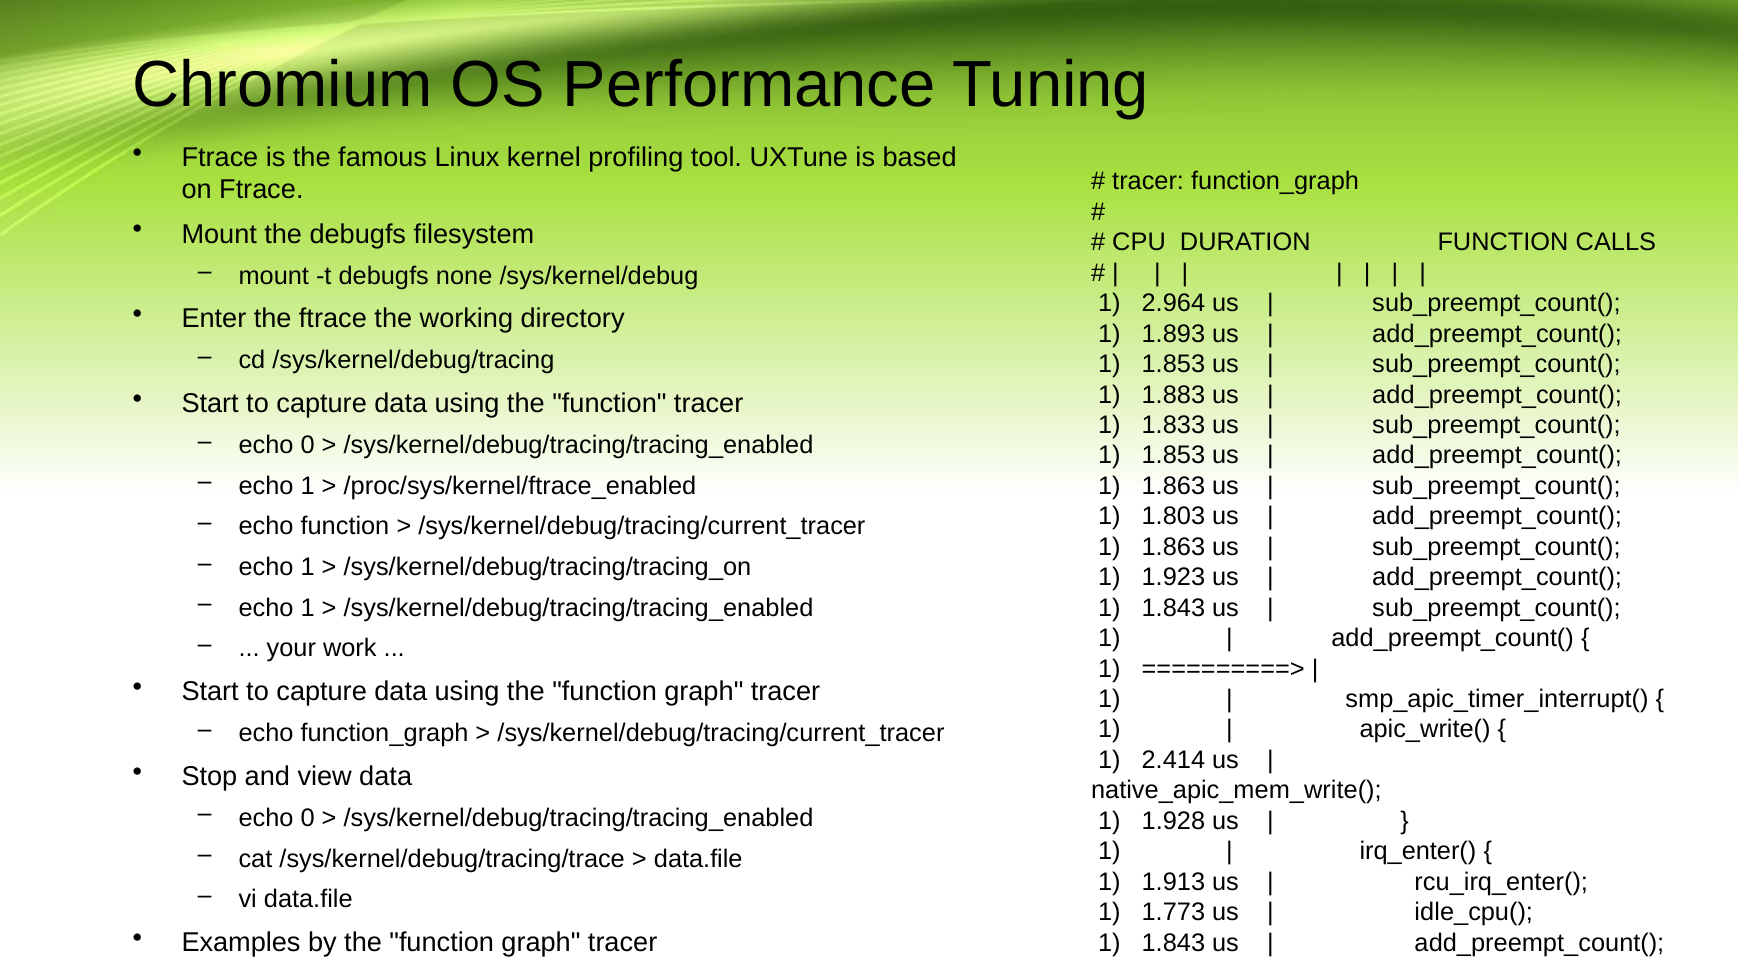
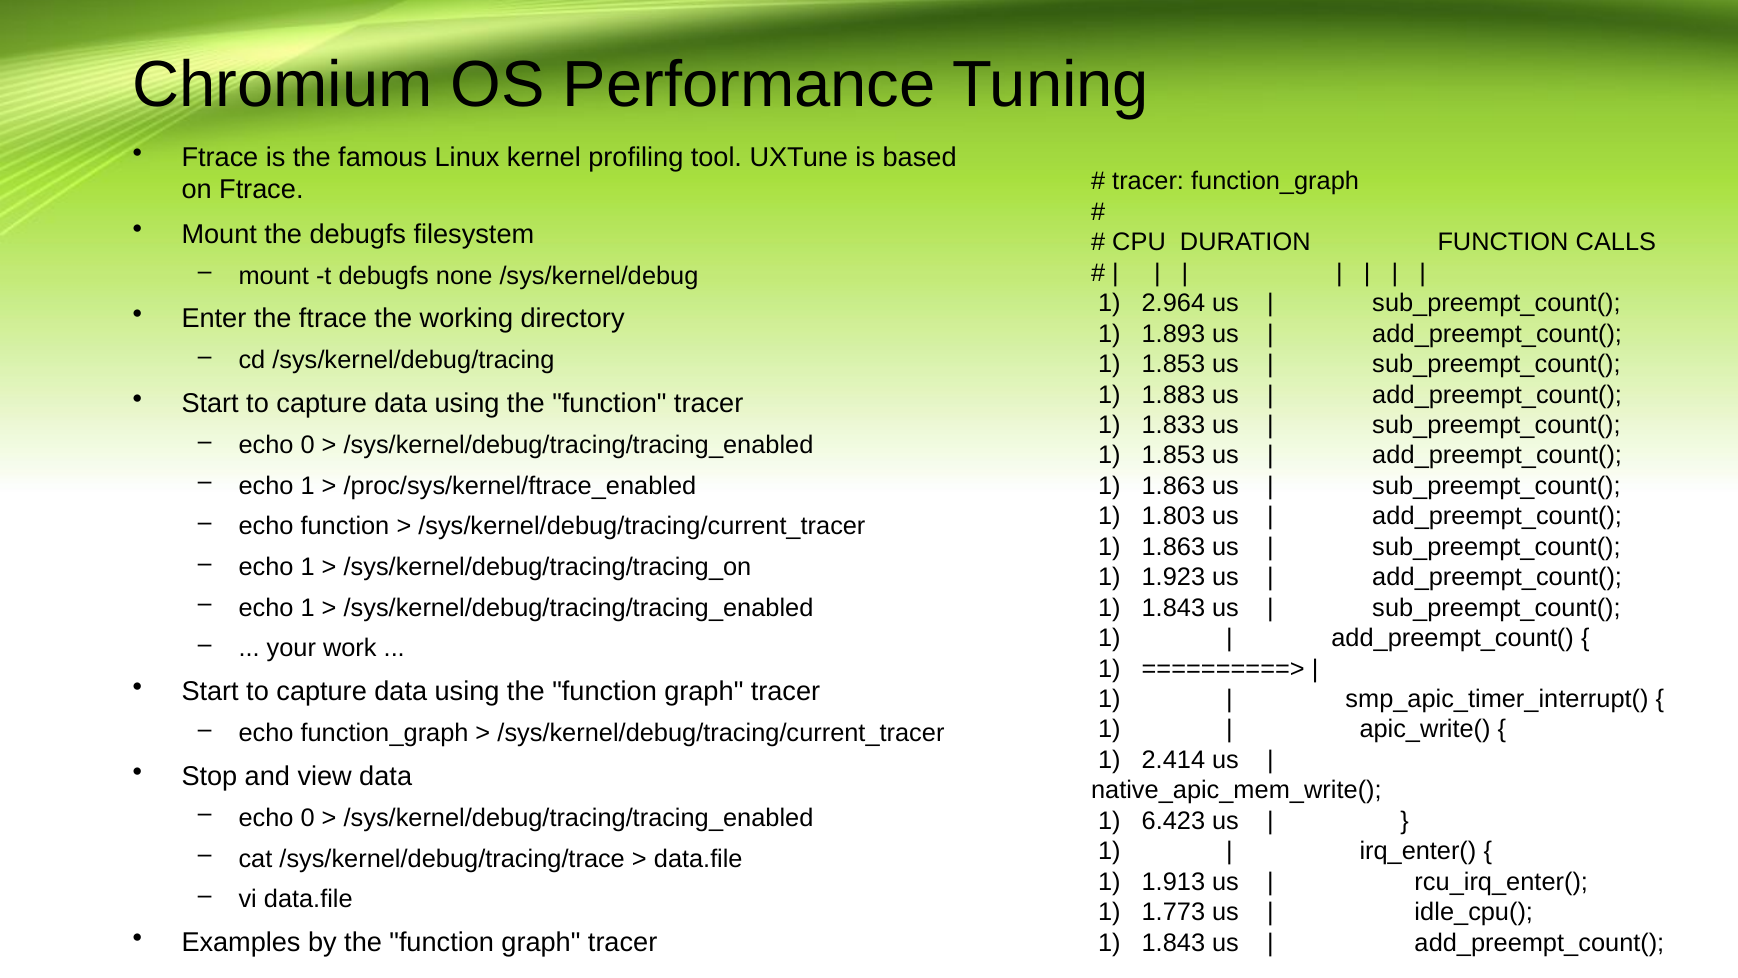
1.928: 1.928 -> 6.423 (1173, 821)
